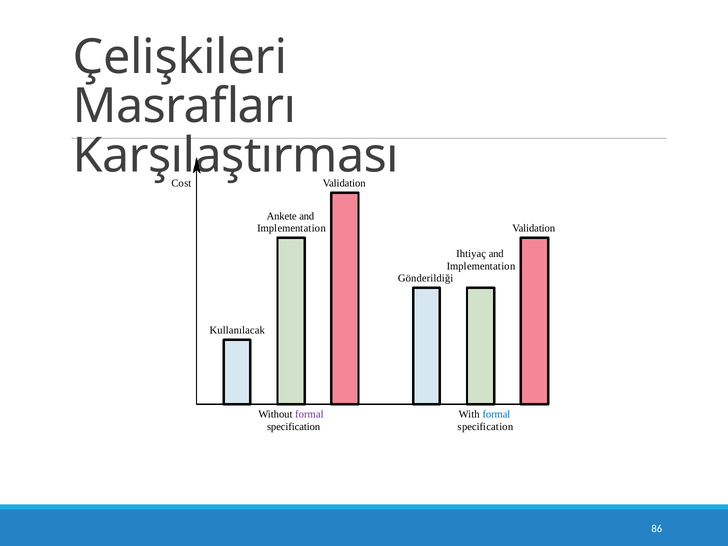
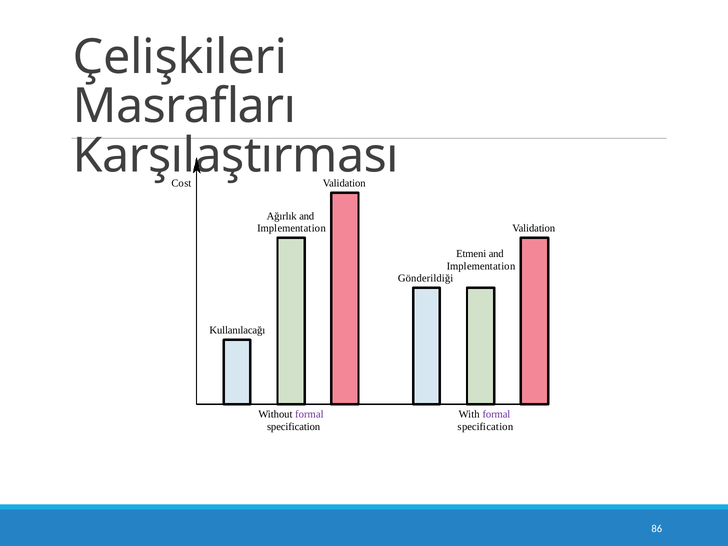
Ankete: Ankete -> Ağırlık (282, 216)
Ihtiyaç: Ihtiyaç -> Etmeni (471, 254)
Kullanılacak: Kullanılacak -> Kullanılacağı (237, 330)
formal colour: blue -> purple (496, 414)
